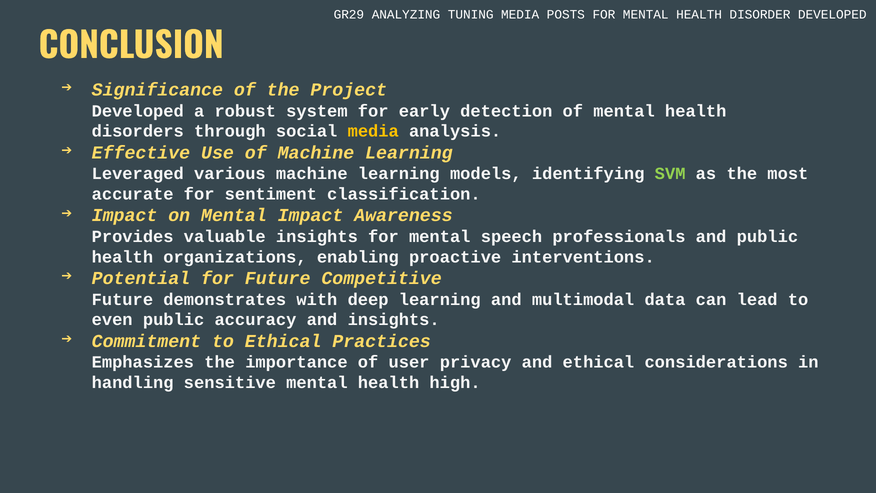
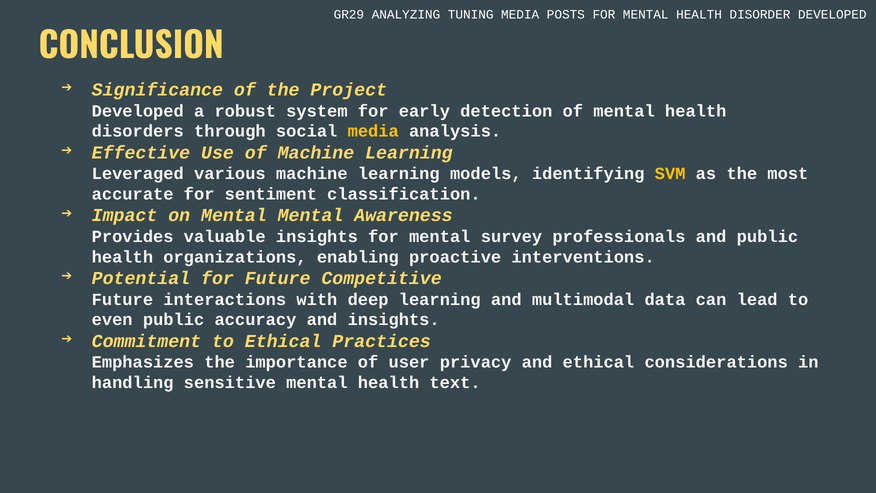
SVM colour: light green -> yellow (670, 174)
Mental Impact: Impact -> Mental (310, 215)
speech: speech -> survey (511, 236)
demonstrates: demonstrates -> interactions (225, 299)
high: high -> text (455, 383)
